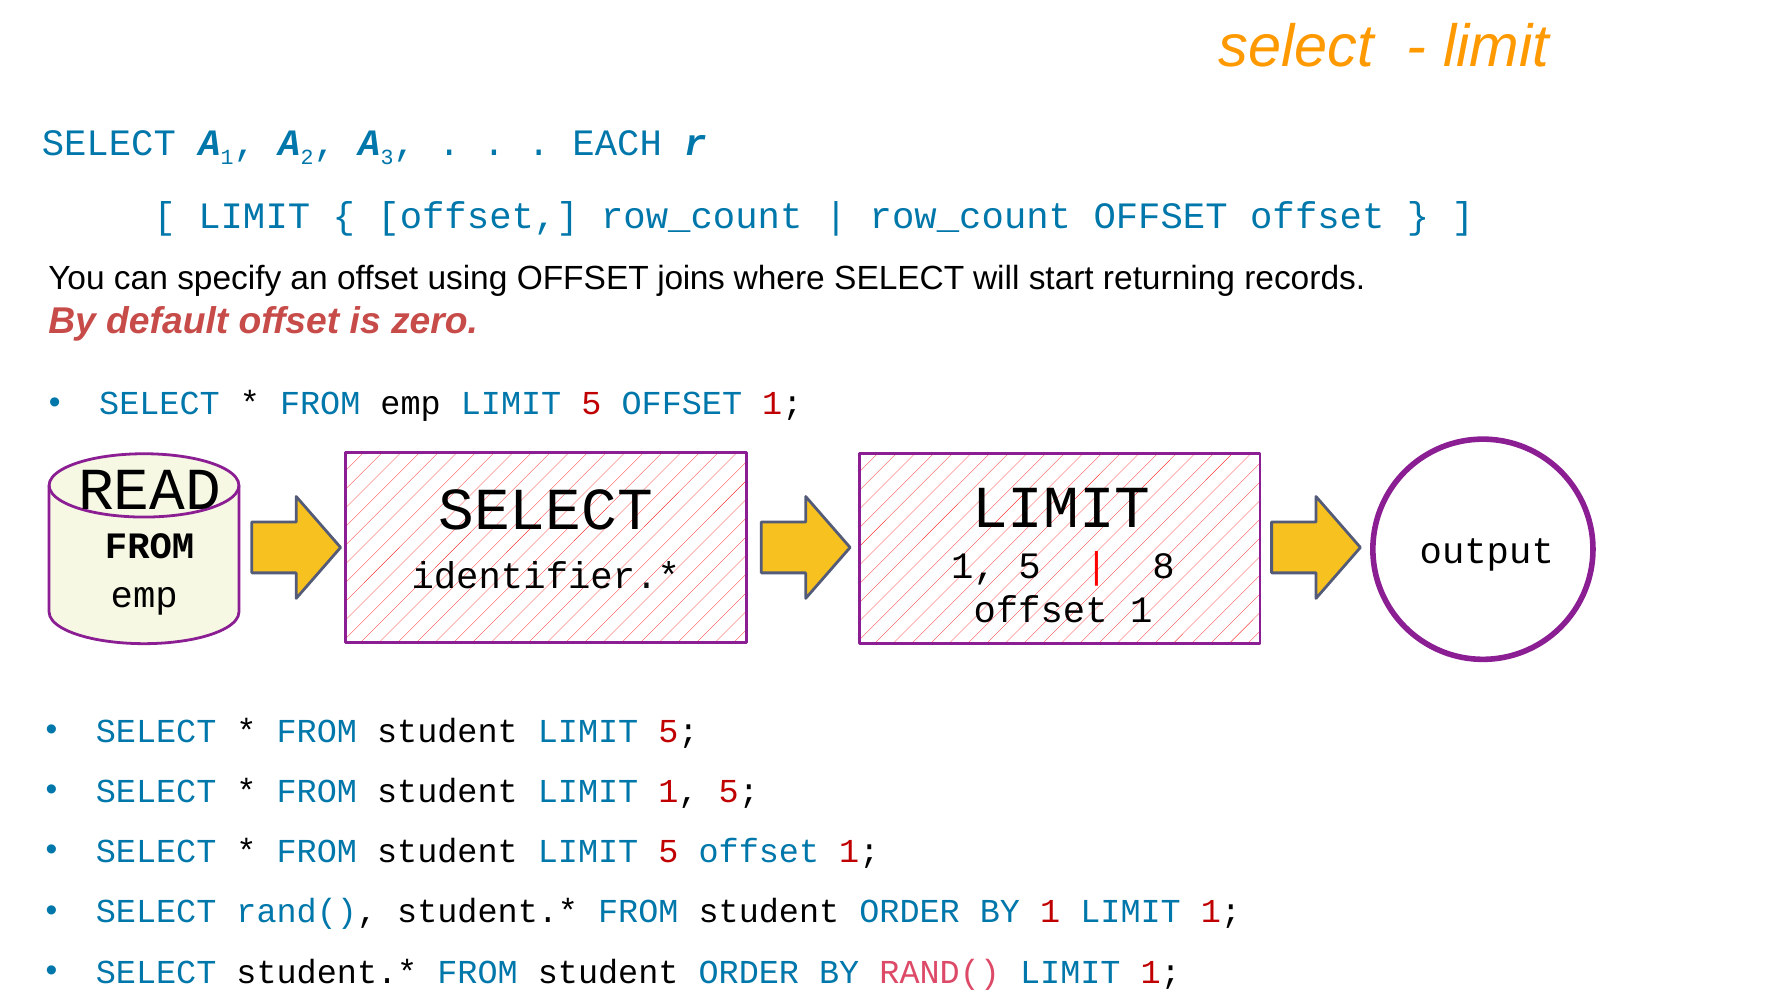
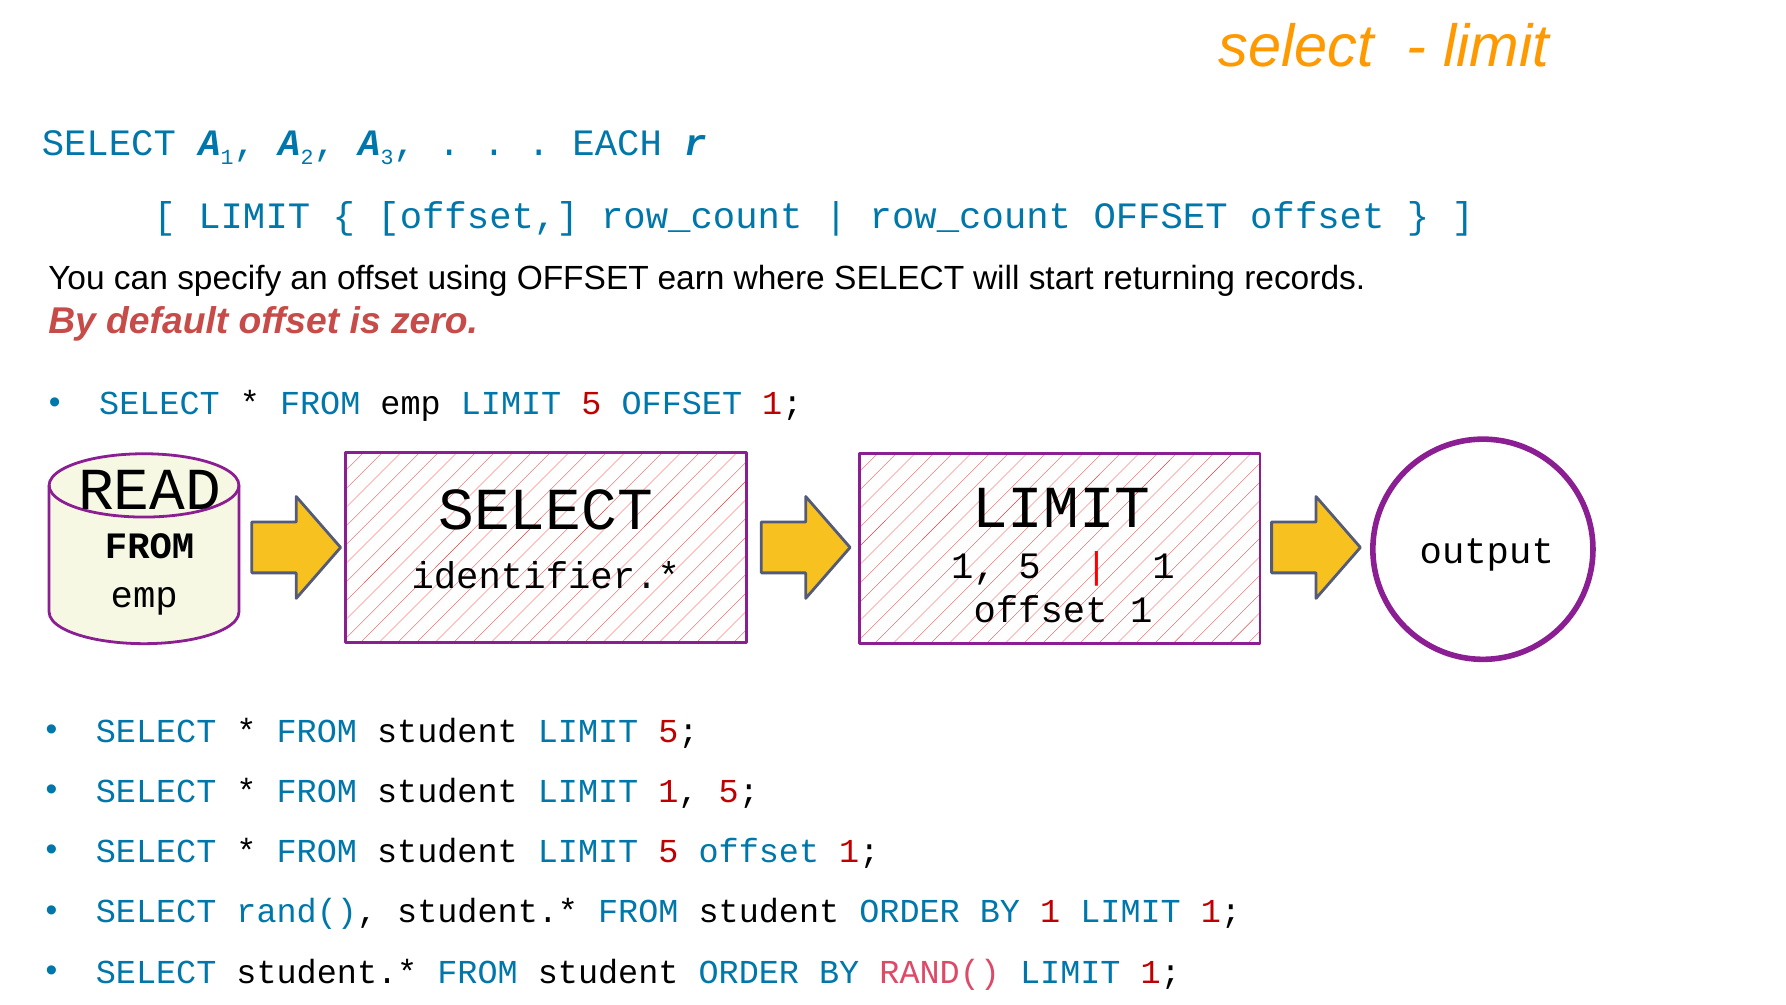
joins: joins -> earn (691, 278)
8: 8 -> 1 (1164, 566)
